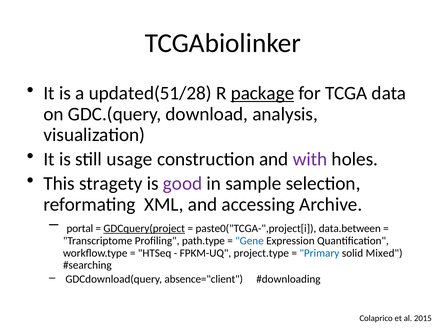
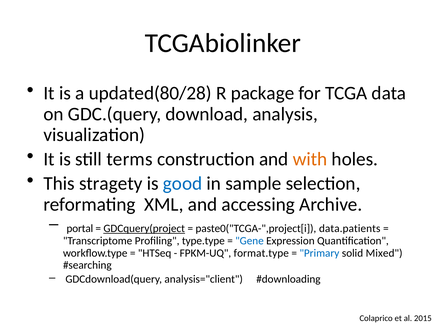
updated(51/28: updated(51/28 -> updated(80/28 (150, 93)
package underline: present -> none (263, 93)
usage: usage -> terms (129, 159)
with colour: purple -> orange (310, 159)
good colour: purple -> blue (183, 183)
data.between: data.between -> data.patients (350, 228)
path.type: path.type -> type.type (203, 241)
project.type: project.type -> format.type (261, 253)
absence="client: absence="client -> analysis="client (204, 279)
